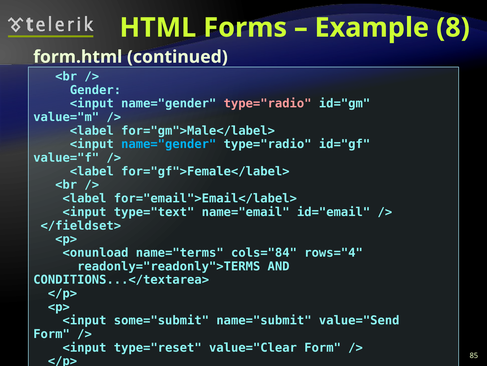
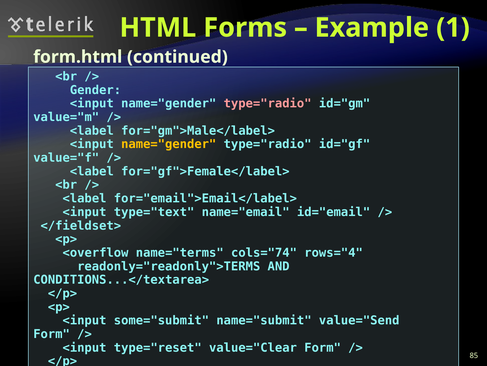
8: 8 -> 1 (453, 28)
name="gender colour: light blue -> yellow (169, 144)
<onunload: <onunload -> <overflow (96, 252)
cols="84: cols="84 -> cols="74 (264, 252)
